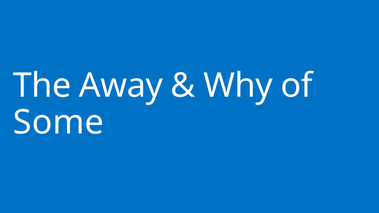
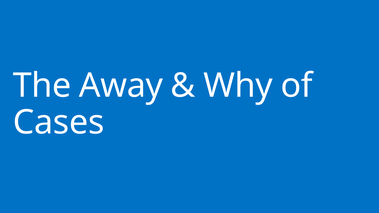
Some: Some -> Cases (59, 123)
